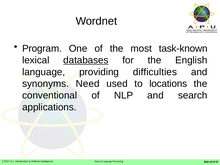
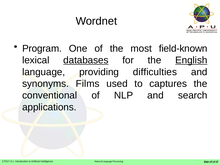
task-known: task-known -> field-known (183, 48)
English underline: none -> present (191, 60)
Need: Need -> Films (88, 84)
locations: locations -> captures (168, 84)
